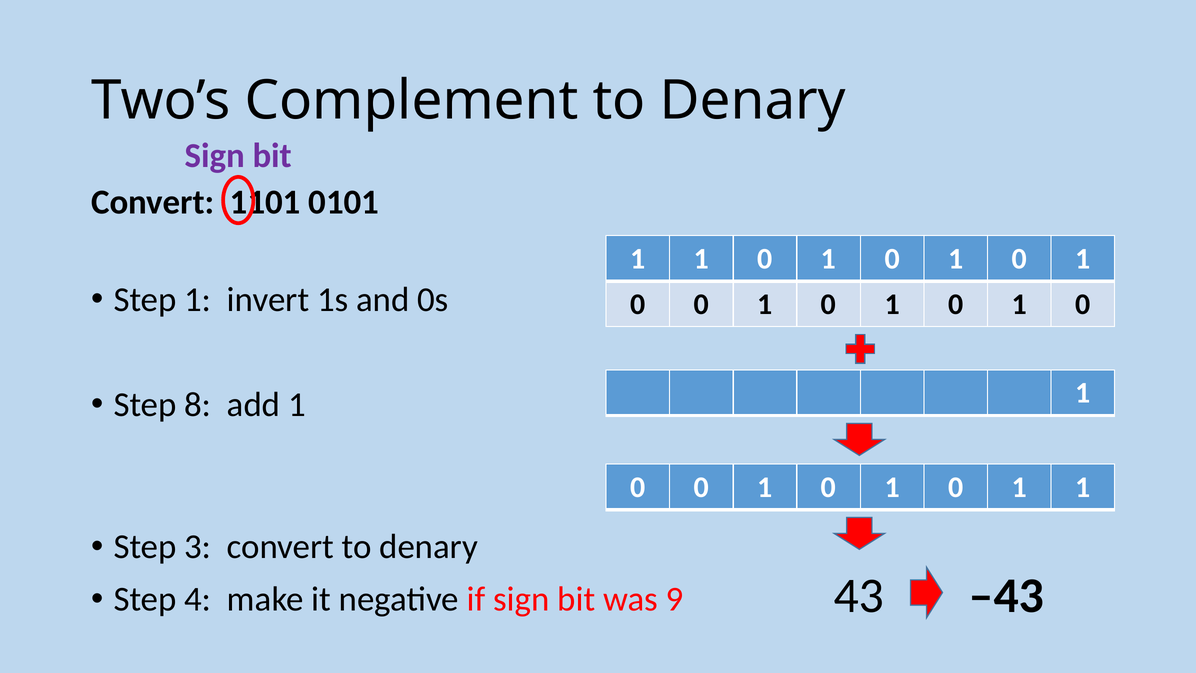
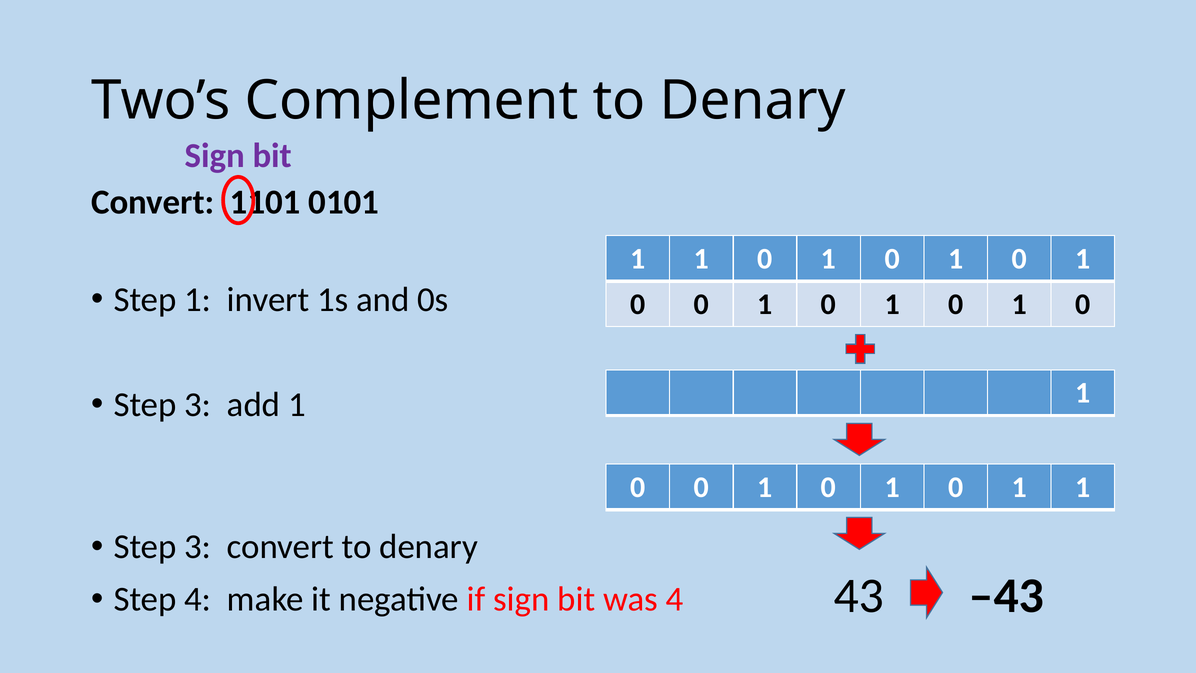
8: 8 -> 3 (198, 404)
was 9: 9 -> 4 (675, 599)
